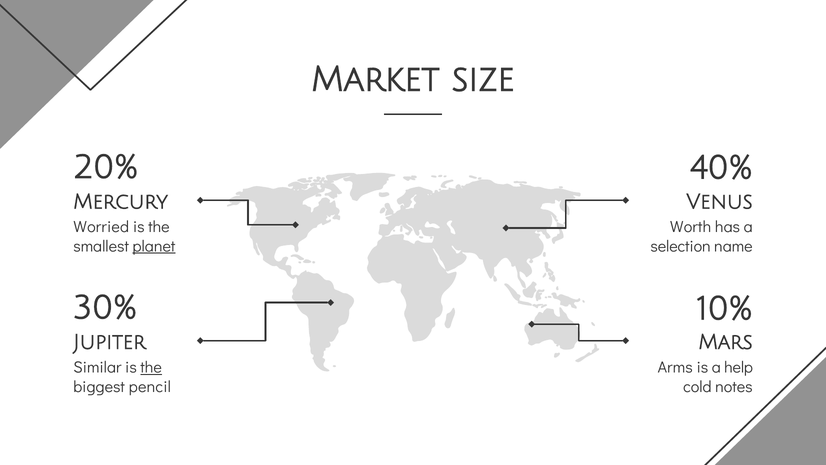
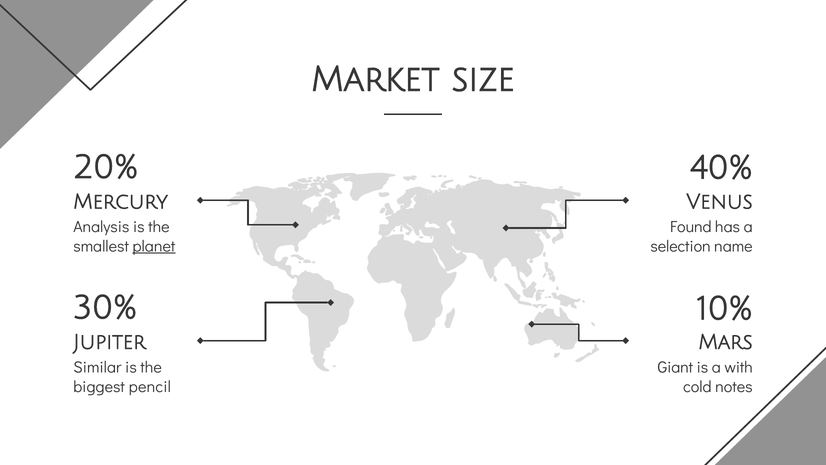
Worried: Worried -> Analysis (101, 227)
Worth: Worth -> Found (691, 227)
the underline: present -> none (151, 367)
Arms: Arms -> Giant (675, 367)
help: help -> with (739, 367)
